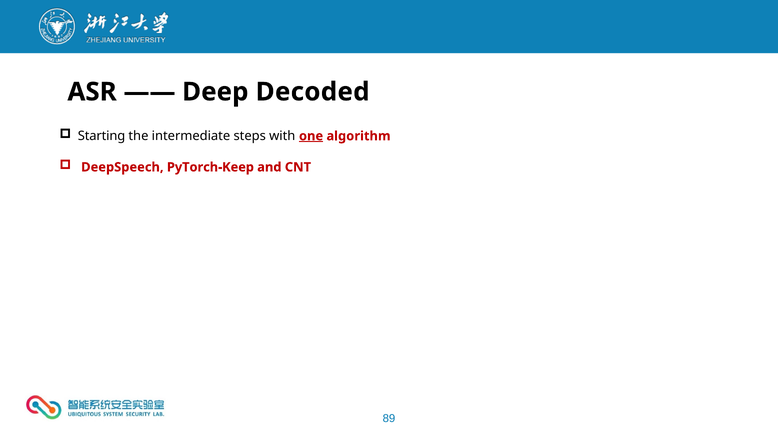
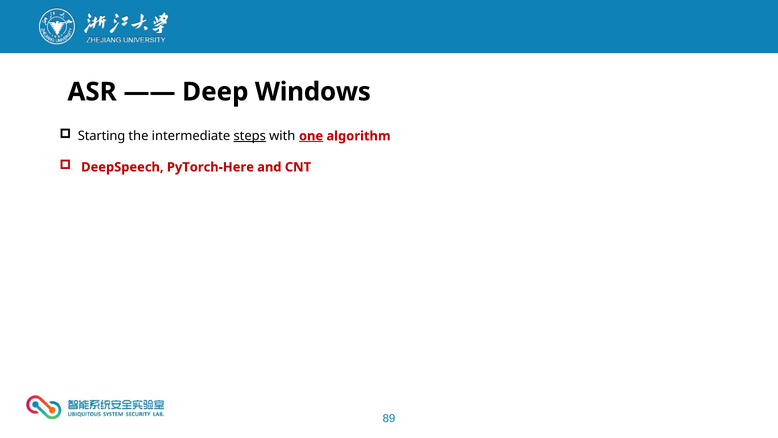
Decoded: Decoded -> Windows (313, 92)
steps underline: none -> present (250, 136)
PyTorch-Keep: PyTorch-Keep -> PyTorch-Here (210, 167)
